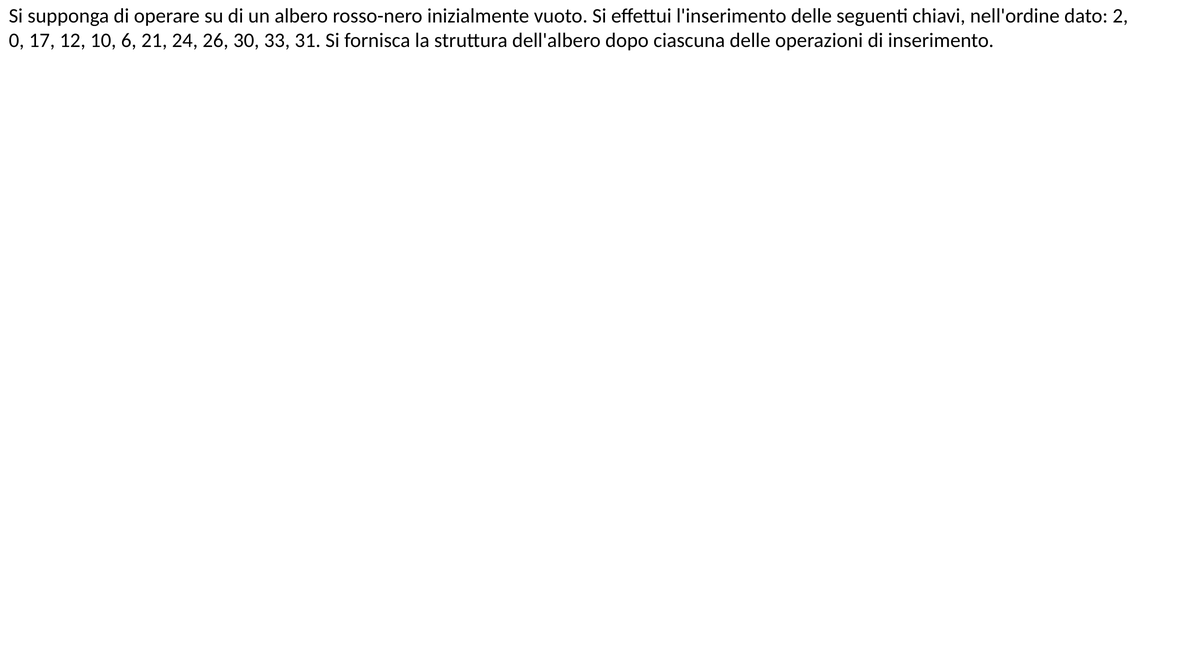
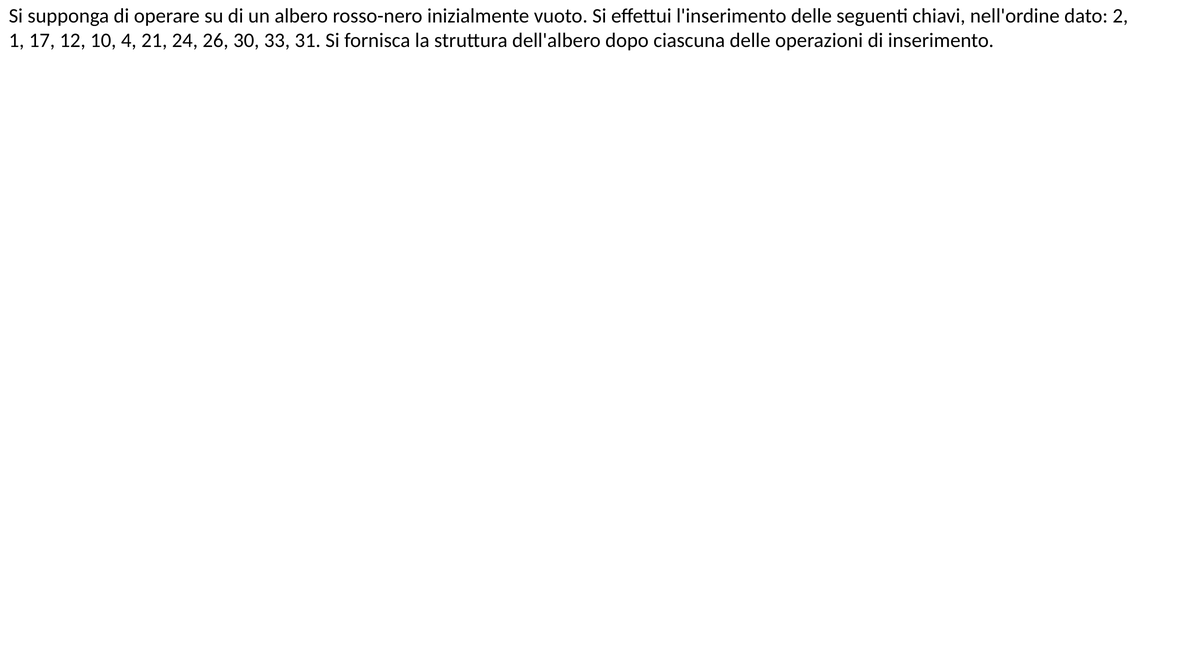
0: 0 -> 1 (17, 41)
6: 6 -> 4 (129, 41)
